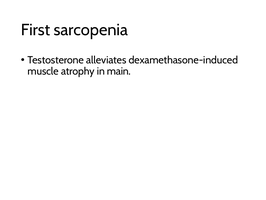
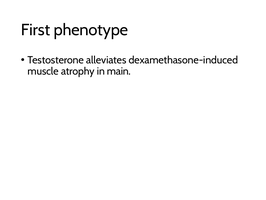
sarcopenia: sarcopenia -> phenotype (91, 30)
